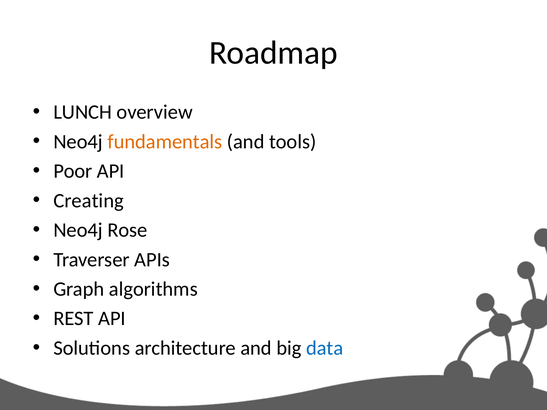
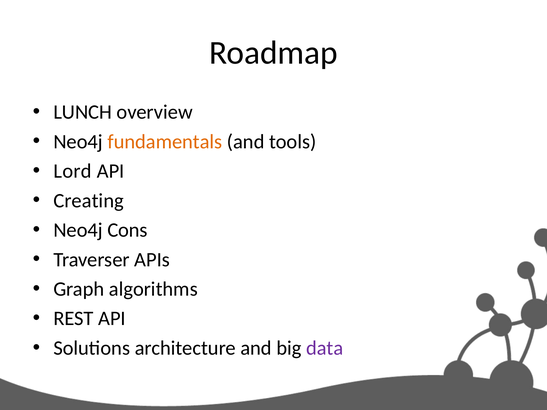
Poor: Poor -> Lord (73, 171)
Rose: Rose -> Cons (127, 230)
data colour: blue -> purple (325, 348)
